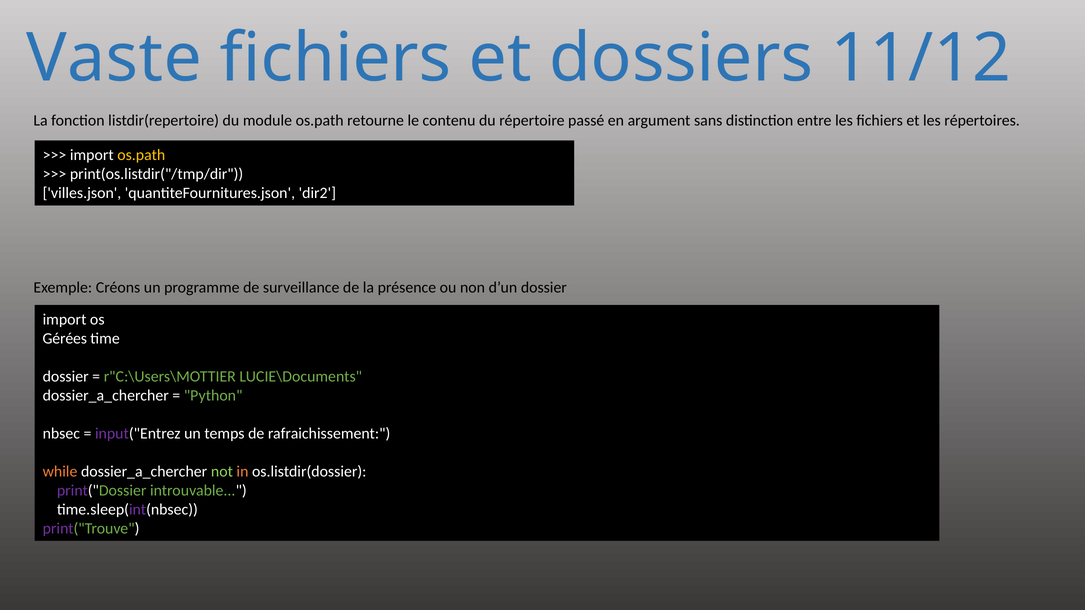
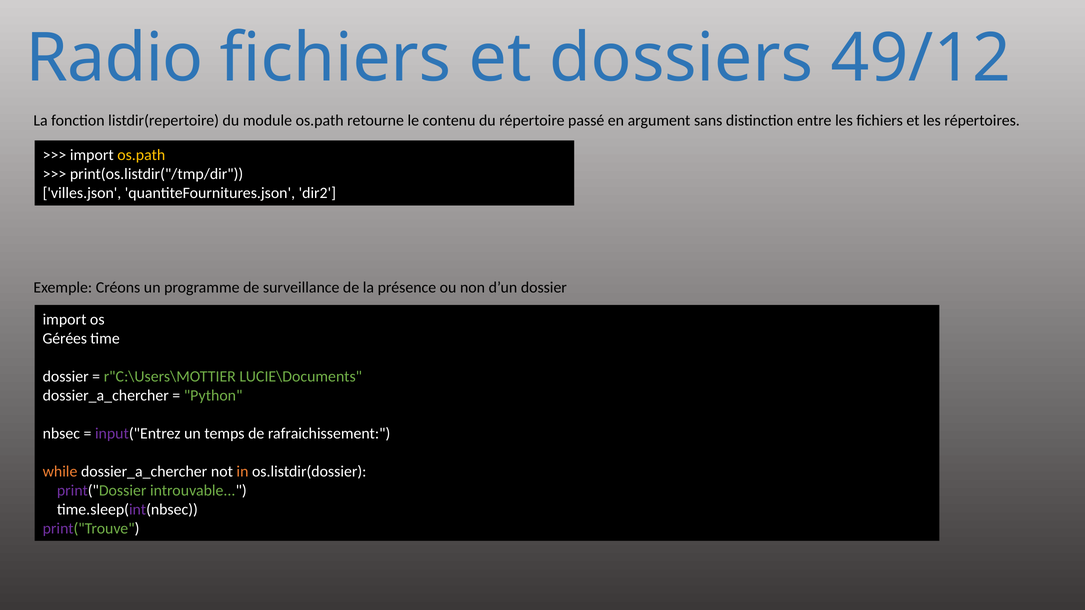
Vaste: Vaste -> Radio (115, 59)
11/12: 11/12 -> 49/12 (921, 59)
not colour: light green -> white (222, 472)
